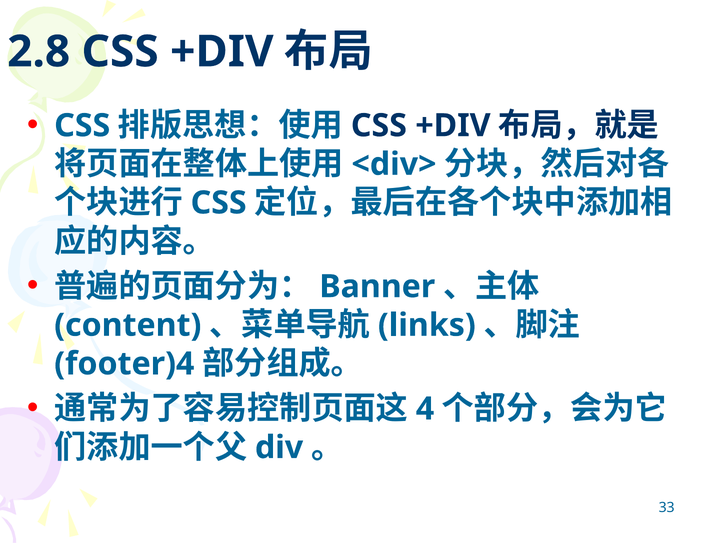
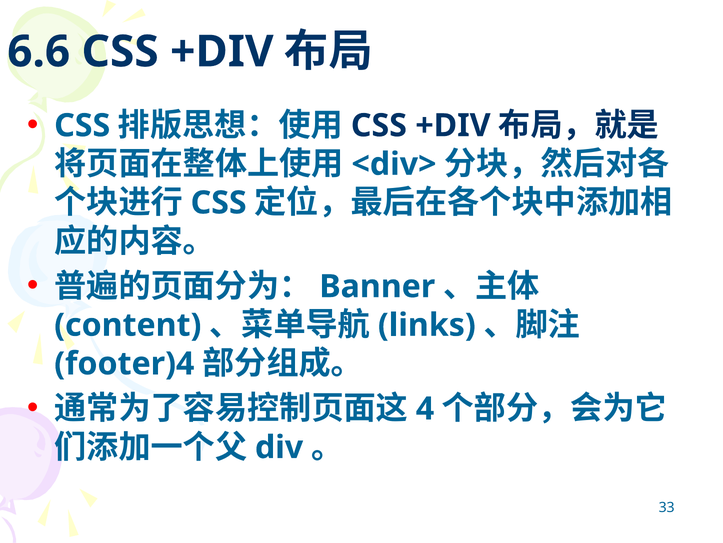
2.8: 2.8 -> 6.6 (39, 52)
